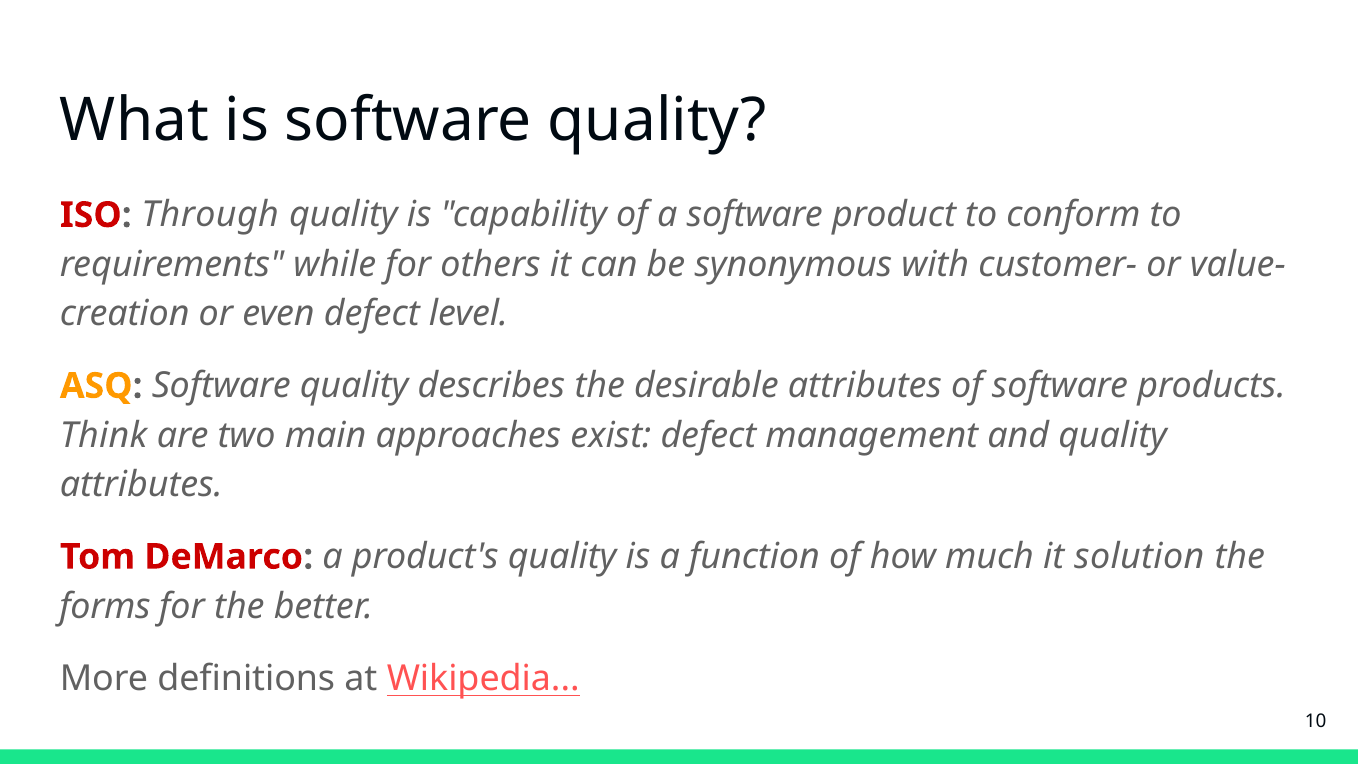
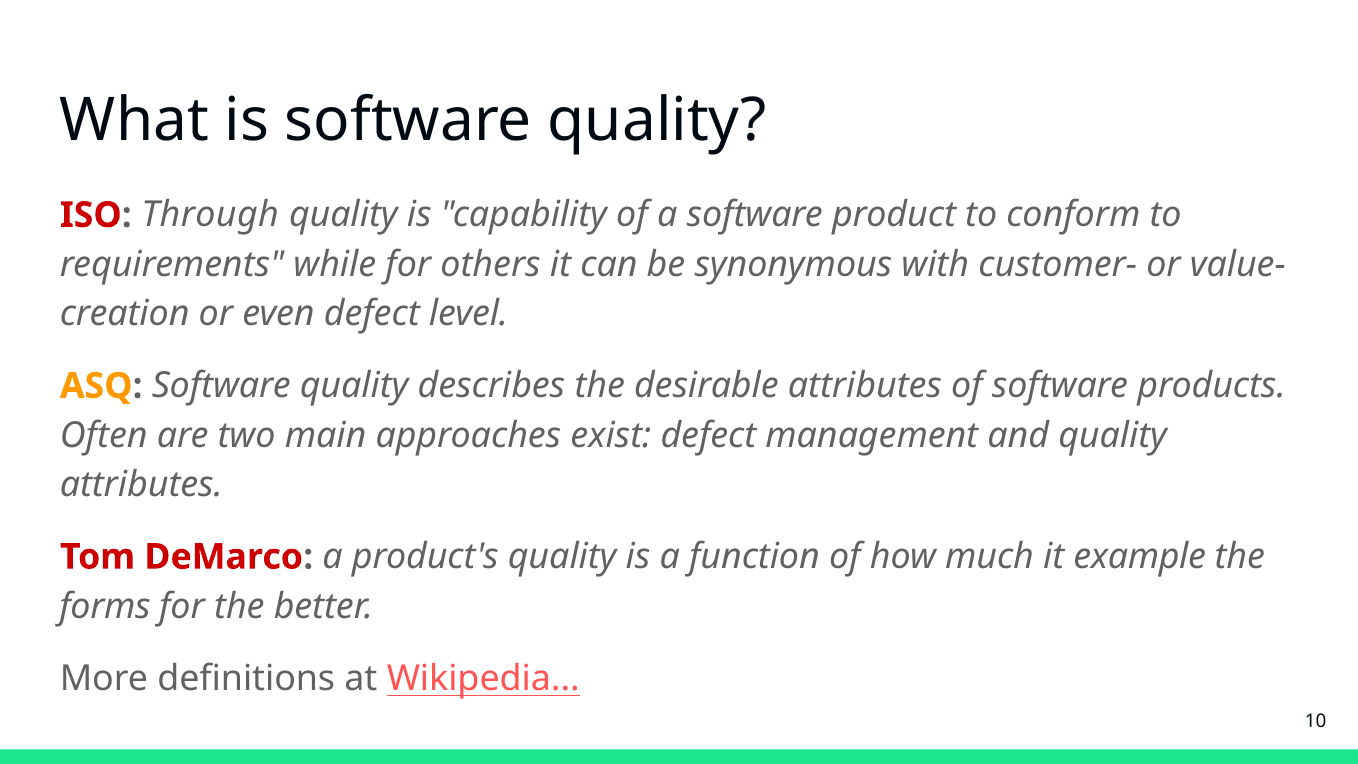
Think: Think -> Often (104, 435)
solution: solution -> example (1140, 557)
